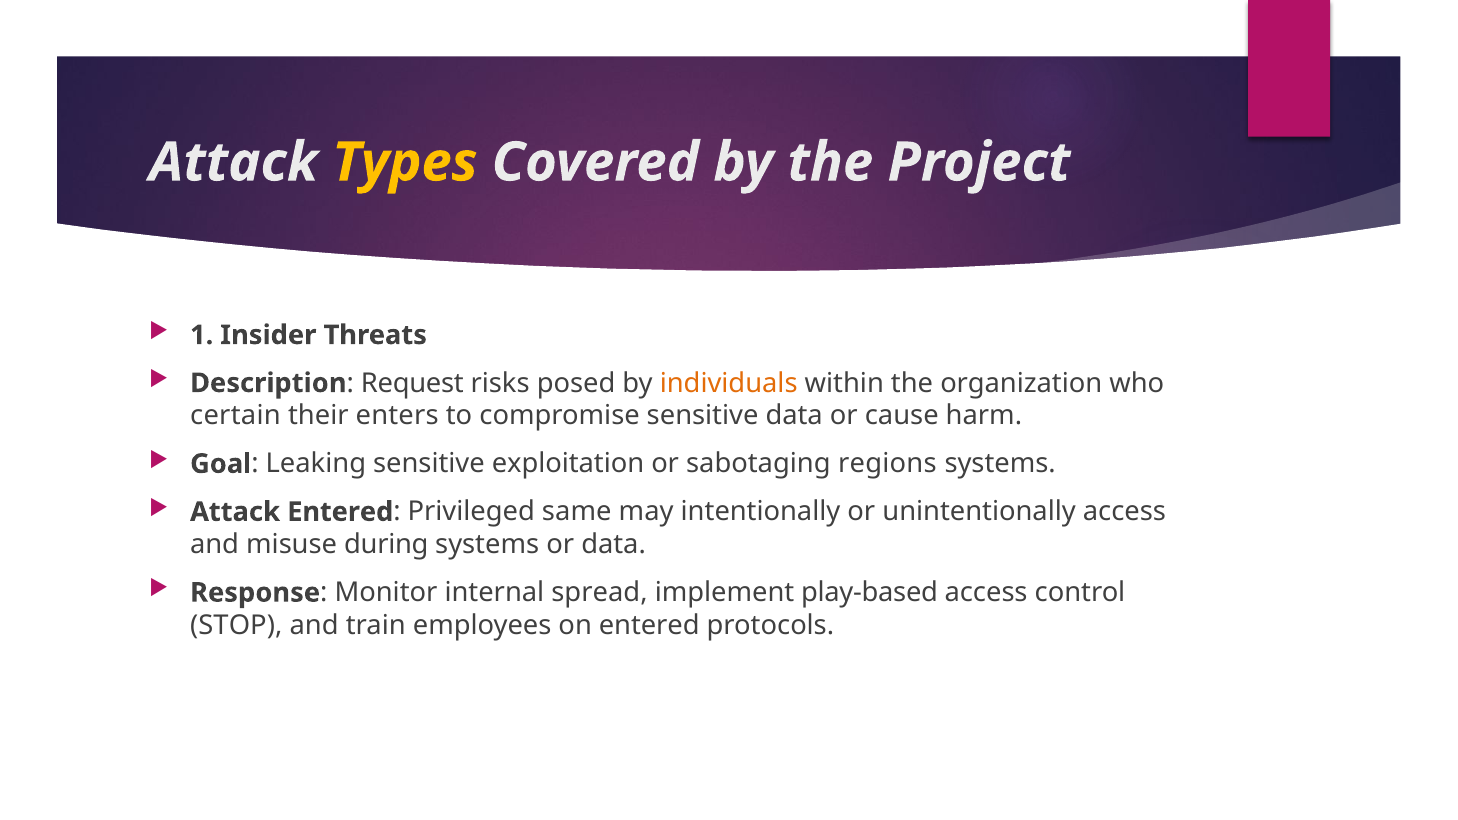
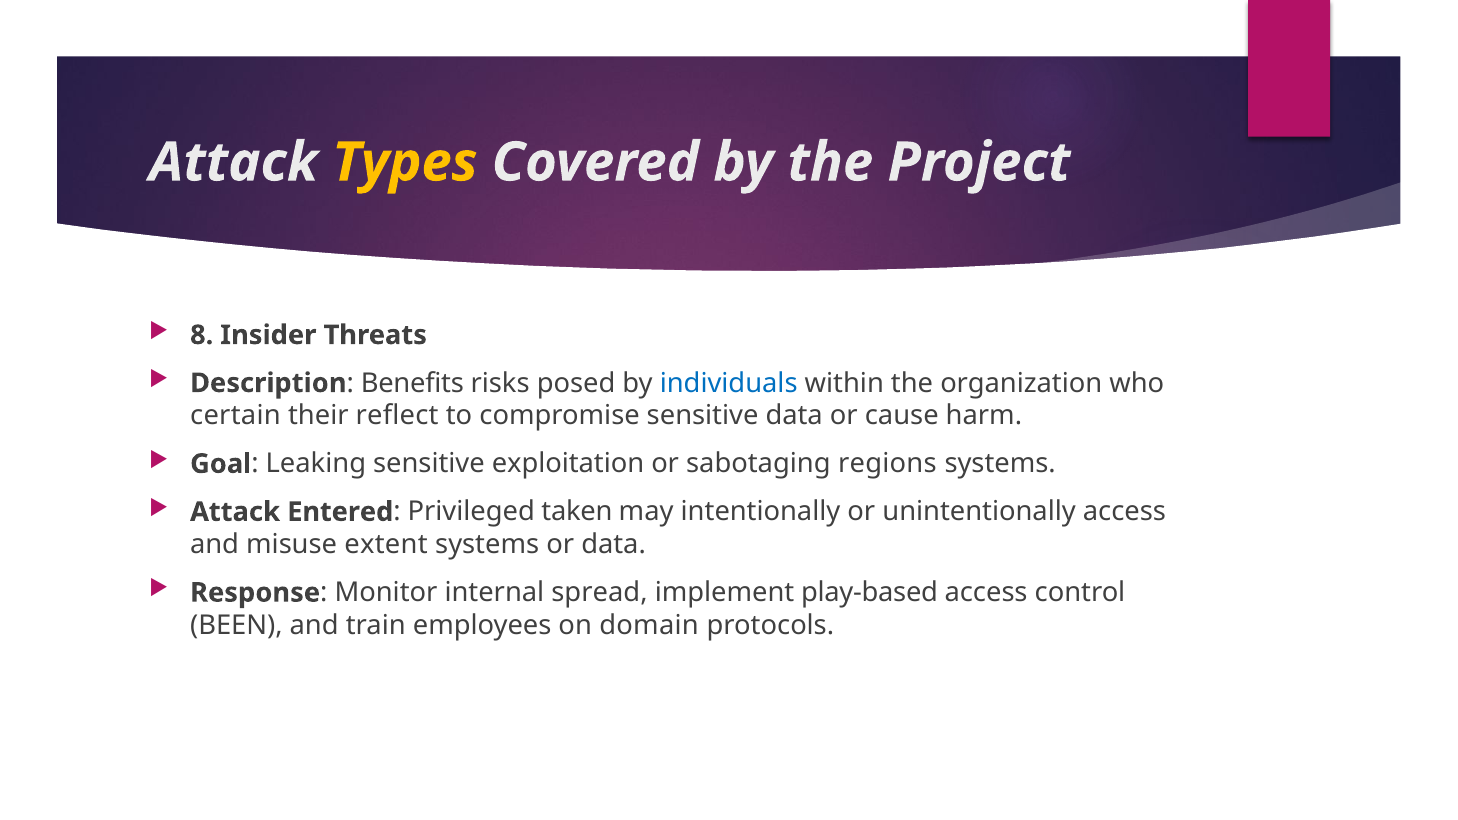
1: 1 -> 8 (202, 335)
Request: Request -> Benefits (412, 383)
individuals colour: orange -> blue (729, 383)
enters: enters -> reflect (397, 416)
same: same -> taken (577, 512)
during: during -> extent (386, 545)
STOP: STOP -> BEEN (236, 626)
on entered: entered -> domain (649, 626)
